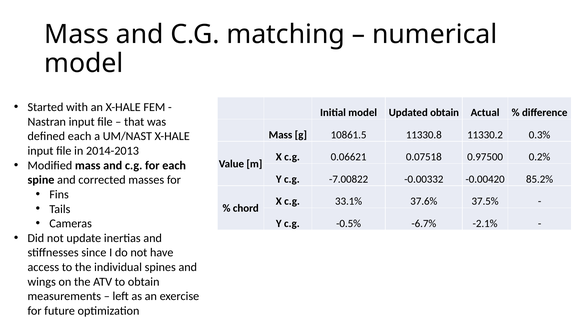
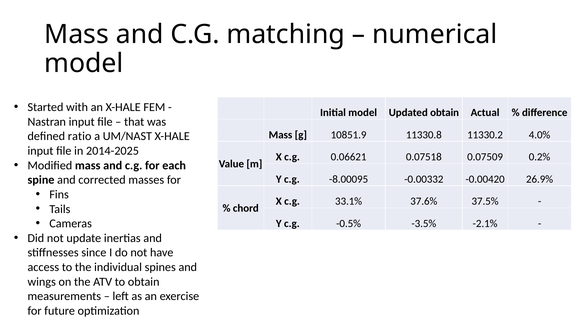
10861.5: 10861.5 -> 10851.9 (349, 135)
0.3%: 0.3% -> 4.0% (540, 135)
defined each: each -> ratio (80, 136)
2014-2013: 2014-2013 -> 2014-2025 (112, 151)
0.97500: 0.97500 -> 0.07509 (485, 157)
-7.00822: -7.00822 -> -8.00095 (349, 179)
85.2%: 85.2% -> 26.9% (540, 179)
-6.7%: -6.7% -> -3.5% (424, 223)
